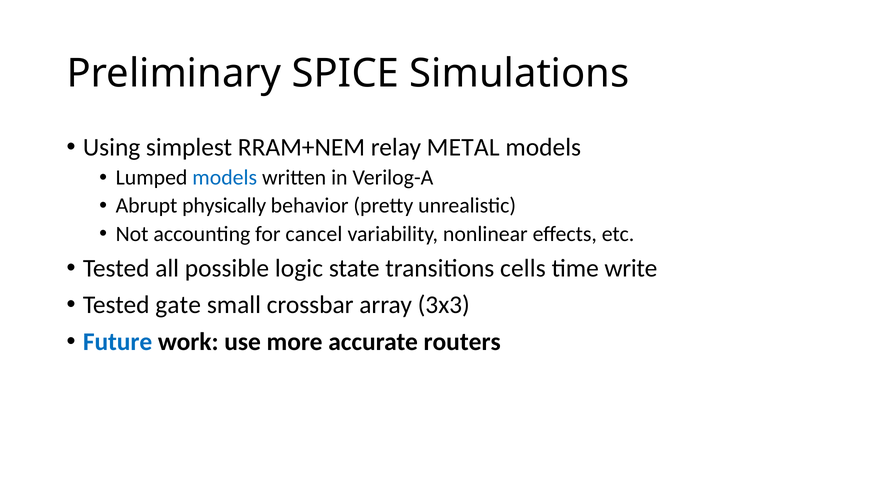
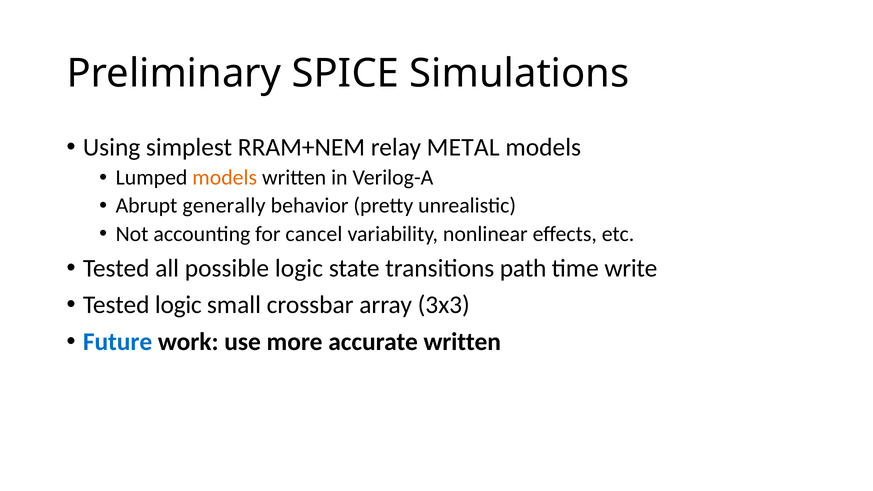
models colour: blue -> orange (225, 178)
physically: physically -> generally (224, 206)
cells: cells -> path (523, 268)
Tested gate: gate -> logic (178, 305)
accurate routers: routers -> written (462, 342)
